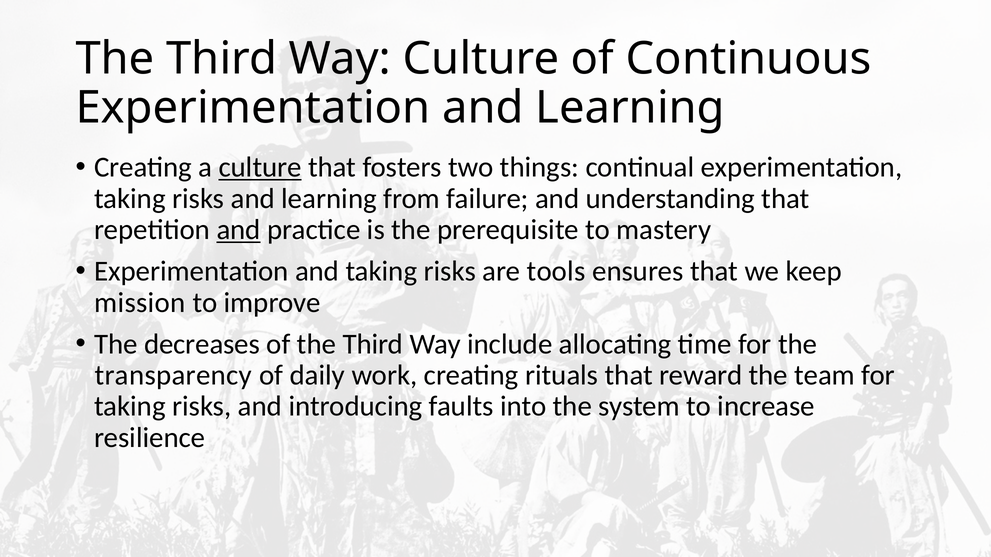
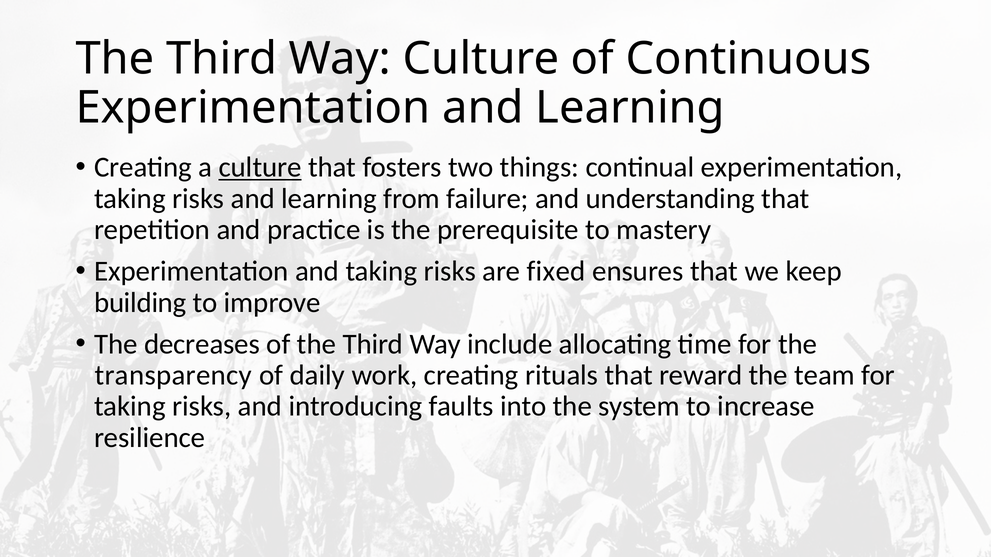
and underline: present -> none (239, 230)
tools: tools -> fixed (556, 272)
mission: mission -> building (140, 303)
